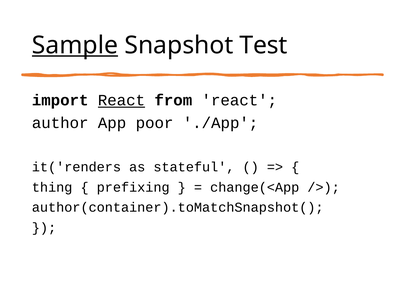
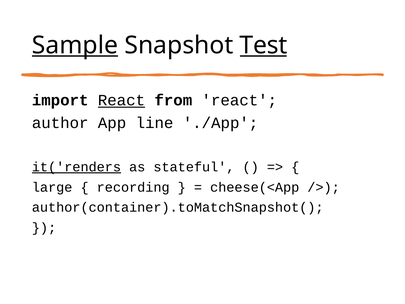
Test underline: none -> present (263, 45)
poor: poor -> line (155, 123)
it('renders underline: none -> present (76, 167)
thing: thing -> large (52, 187)
prefixing: prefixing -> recording (133, 187)
change(<App: change(<App -> cheese(<App (255, 187)
